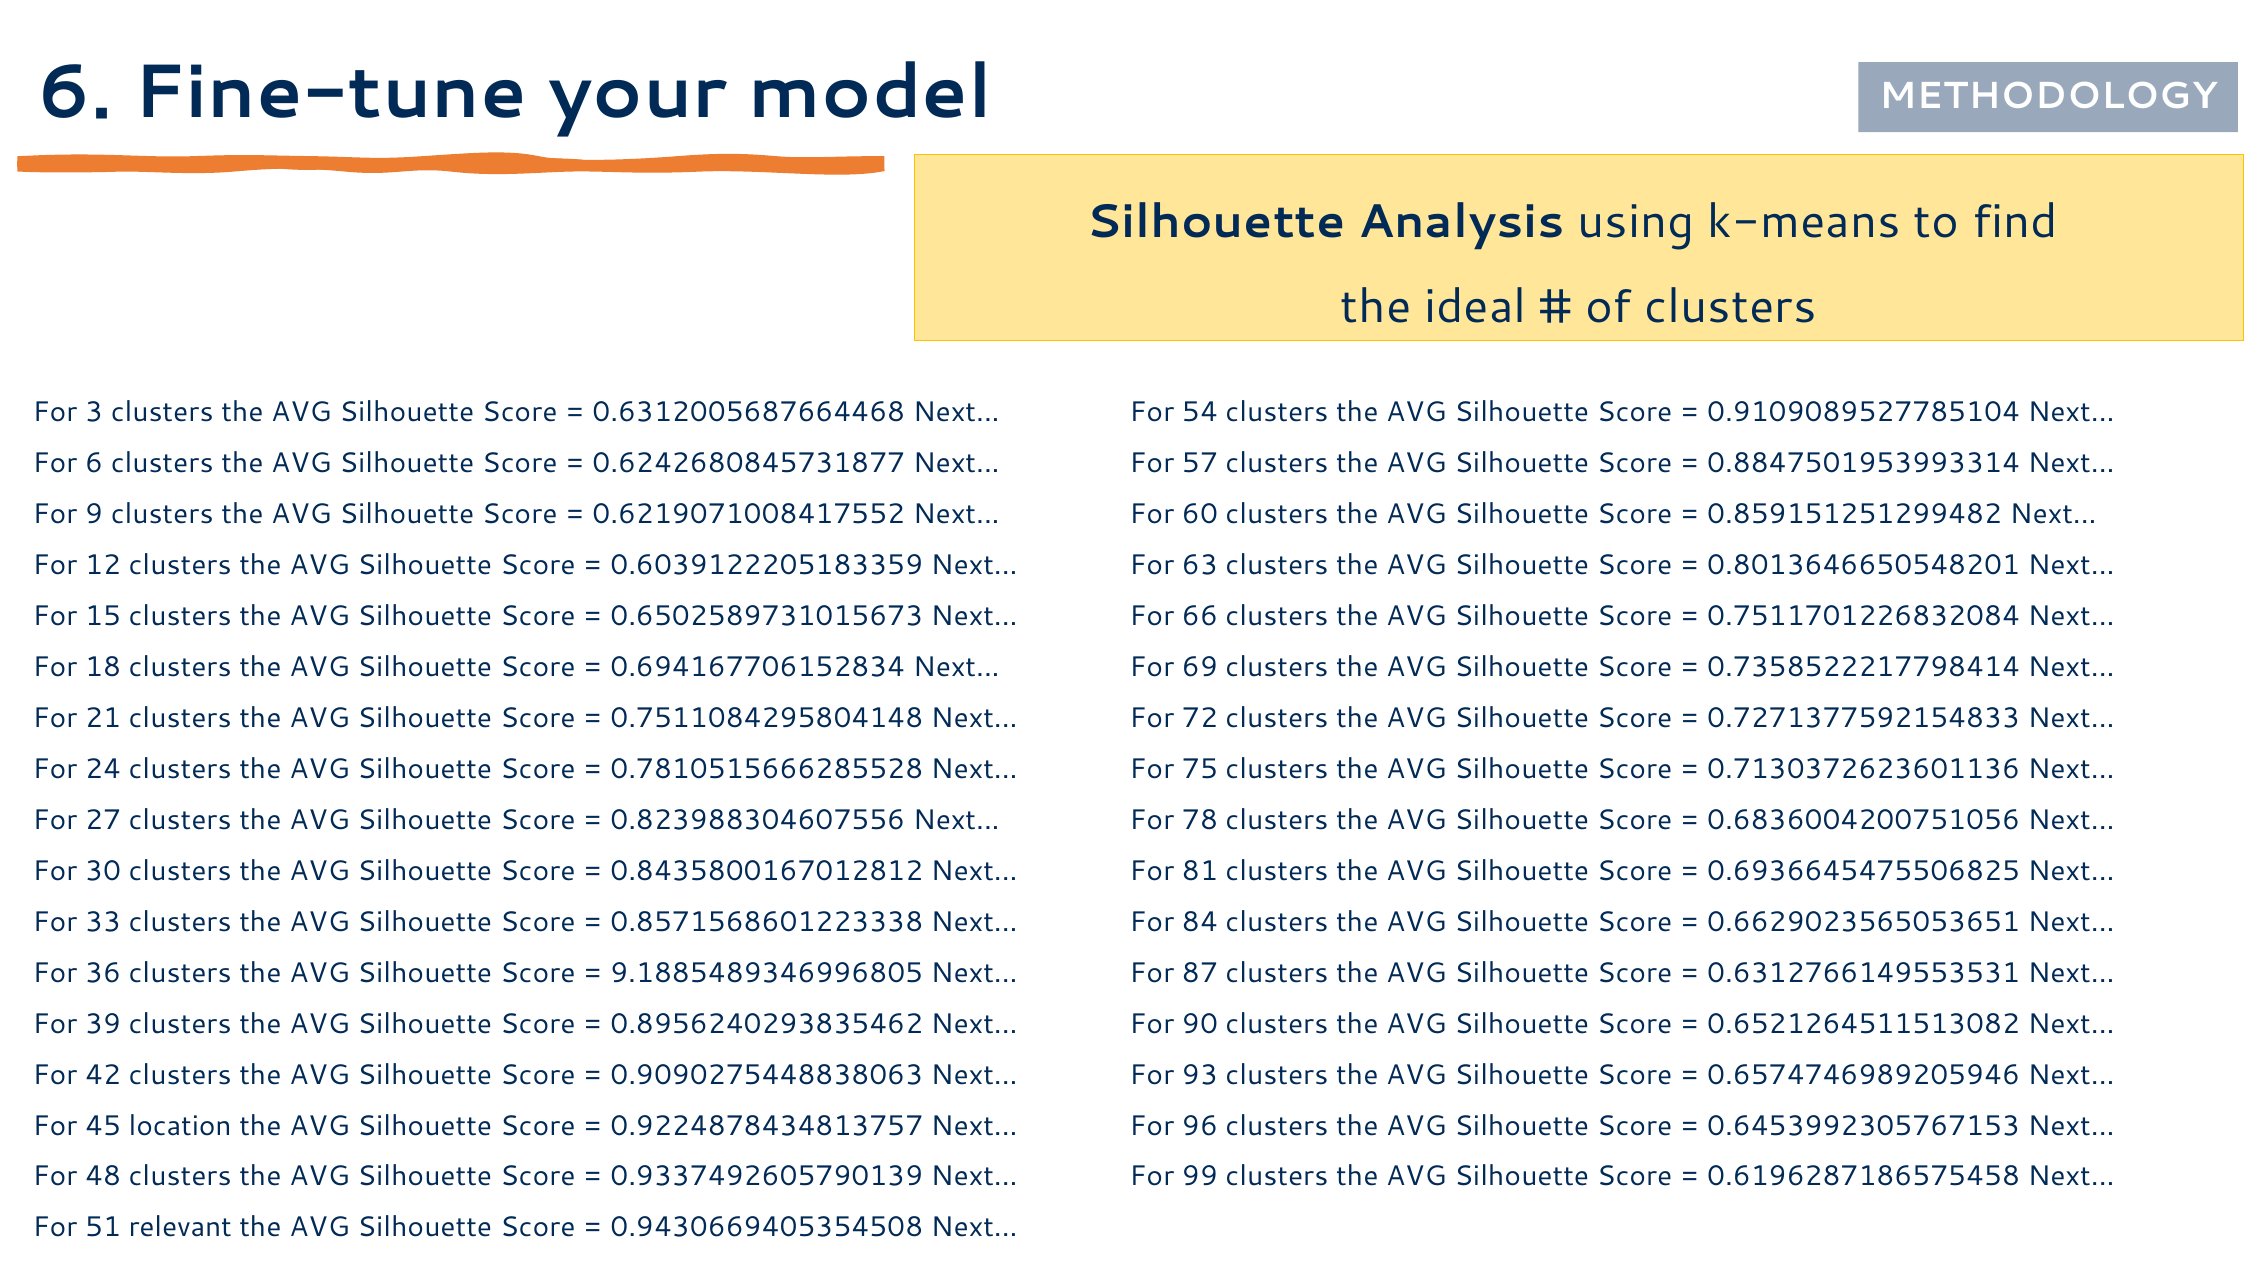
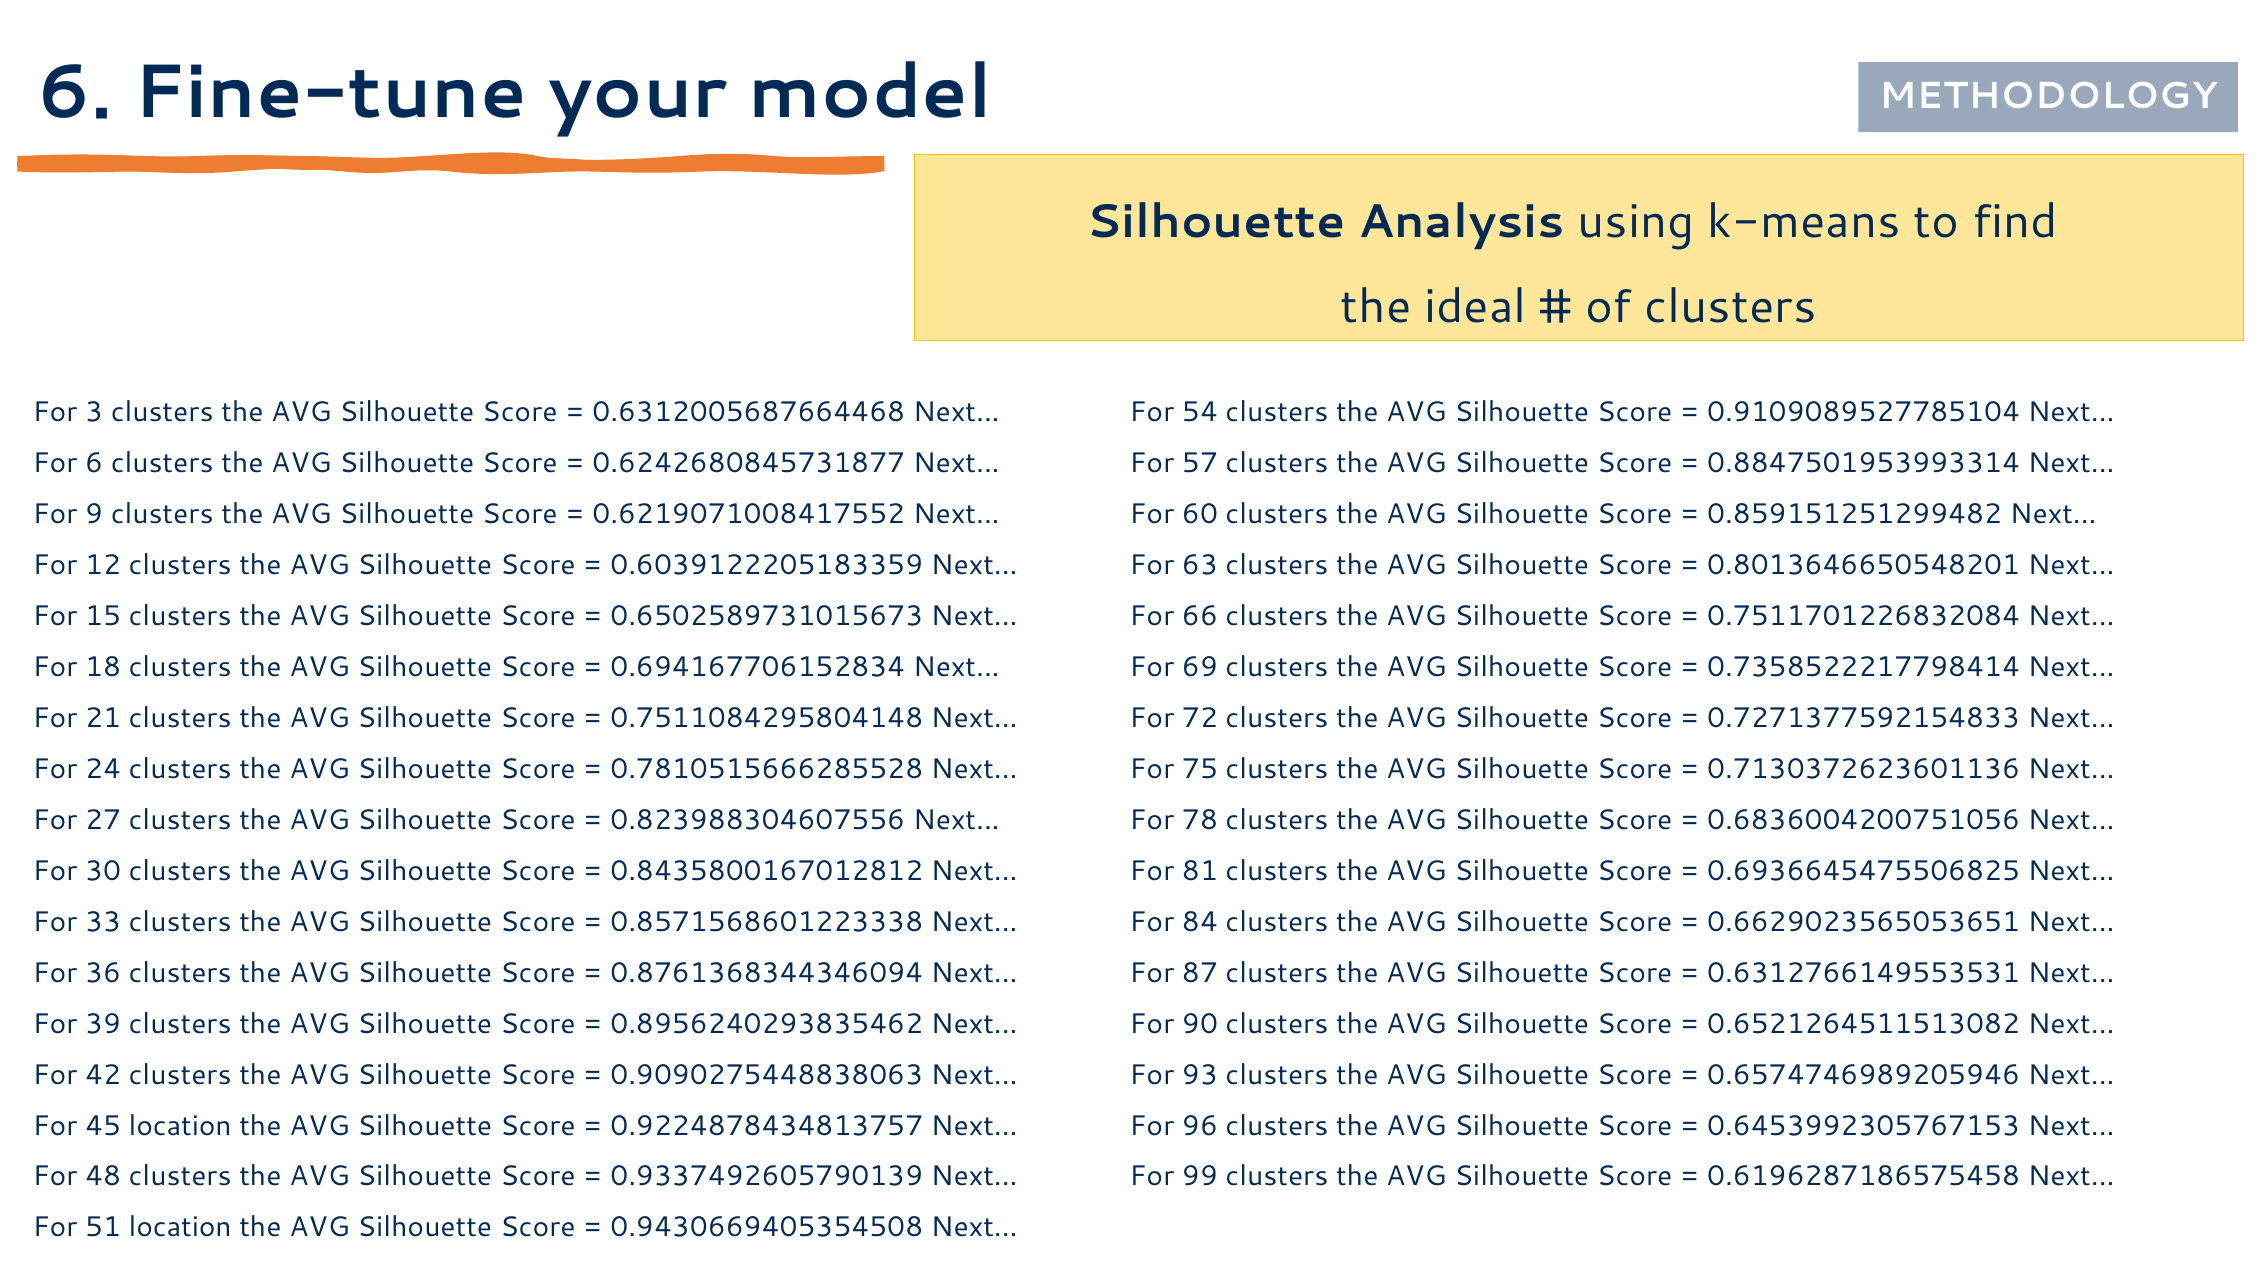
9.1885489346996805: 9.1885489346996805 -> 0.8761368344346094 (767, 972)
51 relevant: relevant -> location (180, 1227)
